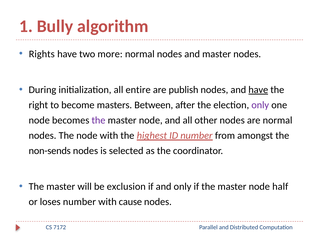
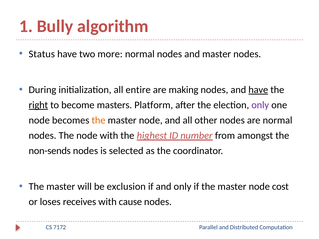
Rights: Rights -> Status (42, 54)
publish: publish -> making (184, 90)
right underline: none -> present (38, 105)
Between: Between -> Platform (154, 105)
the colour: purple -> orange (98, 120)
half: half -> cost (280, 187)
loses number: number -> receives (80, 202)
